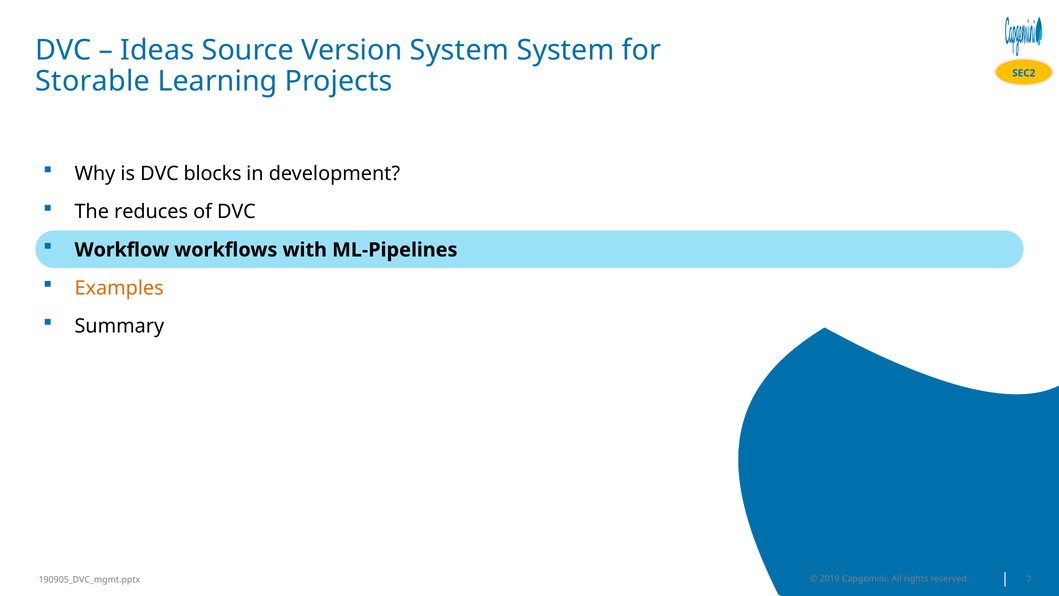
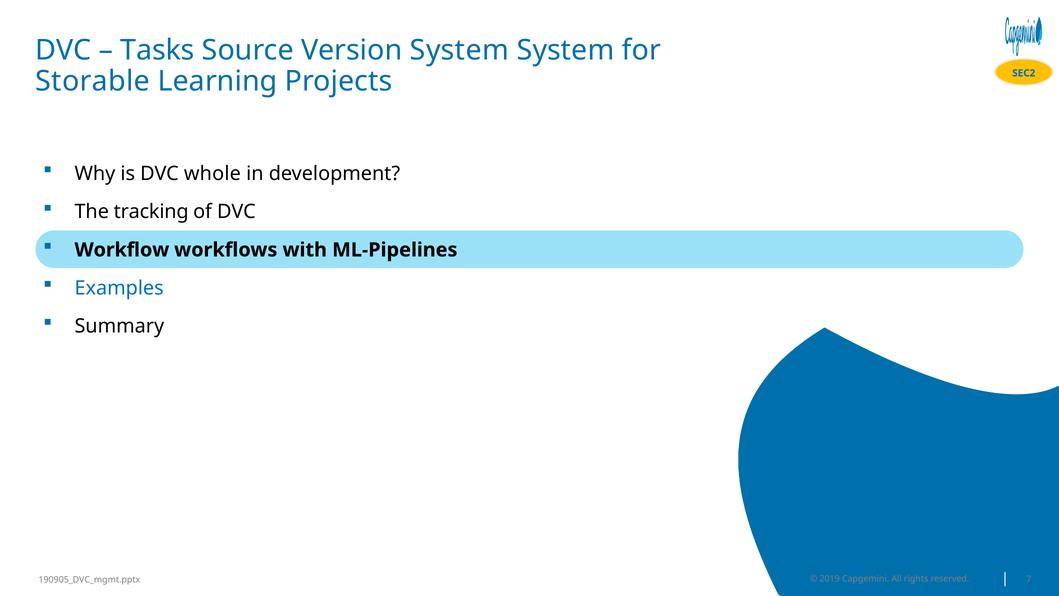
Ideas: Ideas -> Tasks (157, 50)
blocks: blocks -> whole (212, 174)
reduces: reduces -> tracking (151, 212)
Examples colour: orange -> blue (119, 288)
